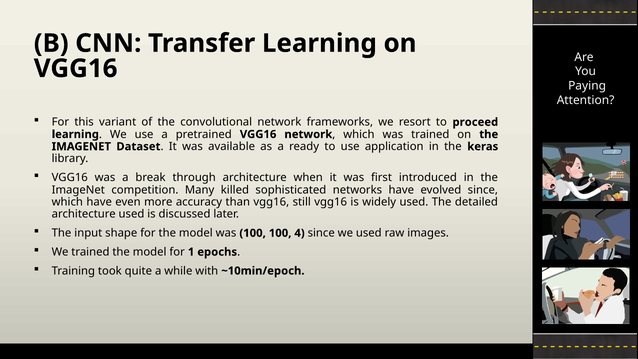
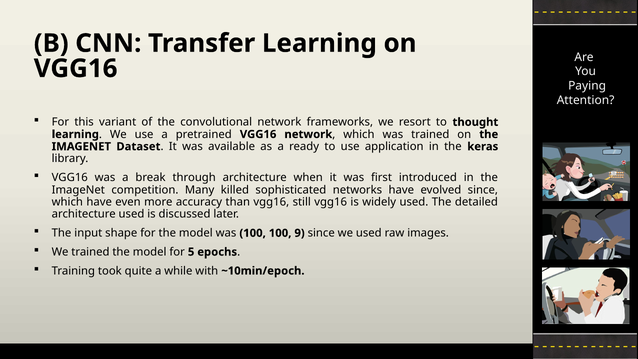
proceed: proceed -> thought (475, 122)
4: 4 -> 9 (300, 233)
1: 1 -> 5 (191, 252)
